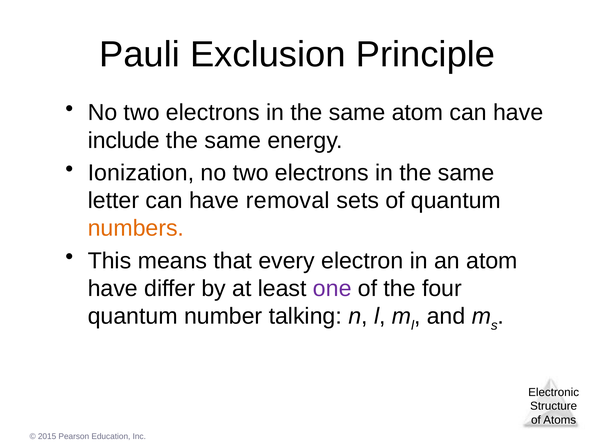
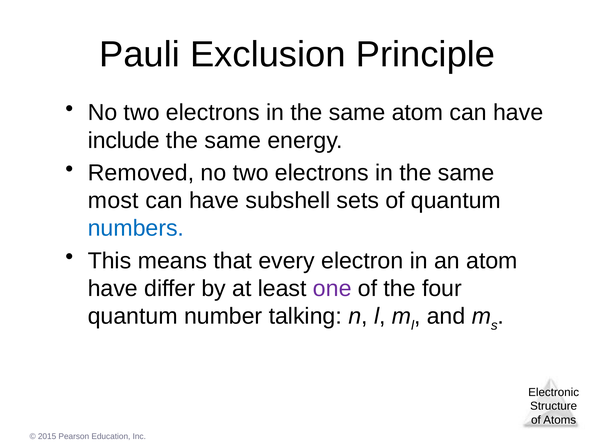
Ionization: Ionization -> Removed (141, 173)
letter: letter -> most (113, 201)
removal: removal -> subshell (288, 201)
numbers colour: orange -> blue (136, 228)
